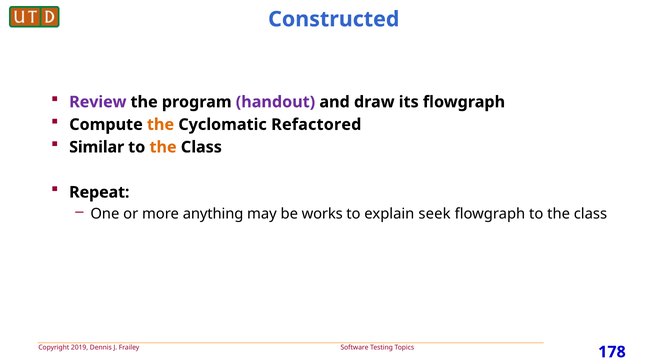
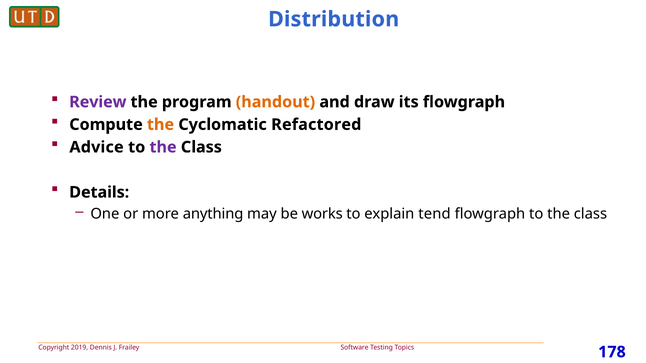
Constructed: Constructed -> Distribution (334, 19)
handout colour: purple -> orange (275, 102)
Similar: Similar -> Advice (97, 147)
the colour: orange -> purple (163, 147)
Repeat: Repeat -> Details (99, 192)
seek: seek -> tend (434, 214)
